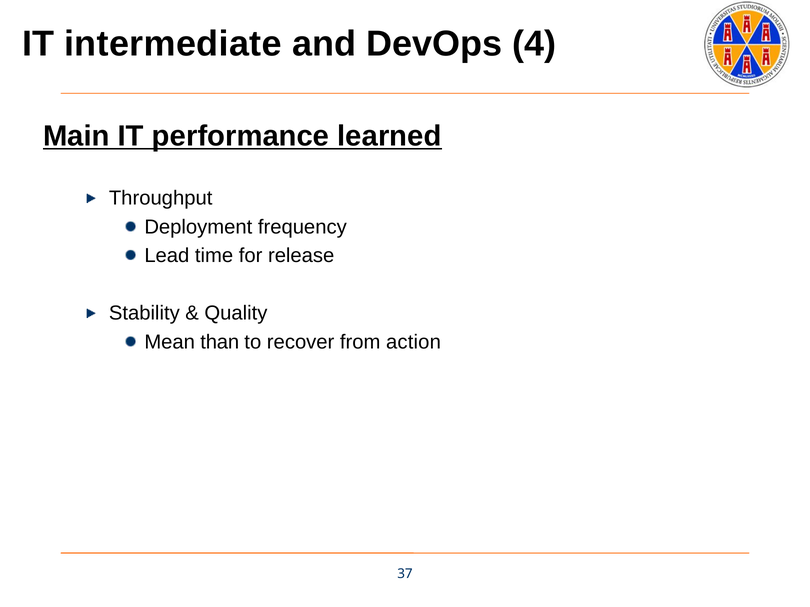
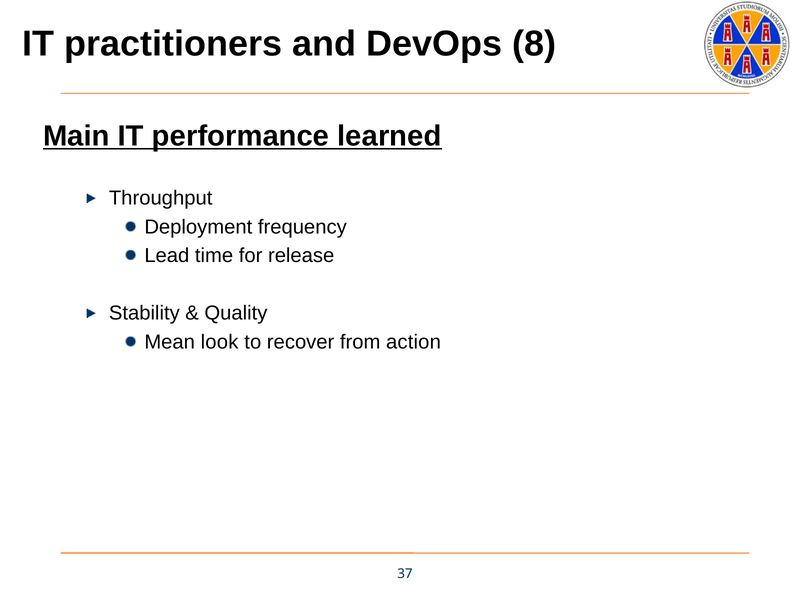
intermediate: intermediate -> practitioners (173, 44)
4: 4 -> 8 (534, 44)
than: than -> look (220, 342)
